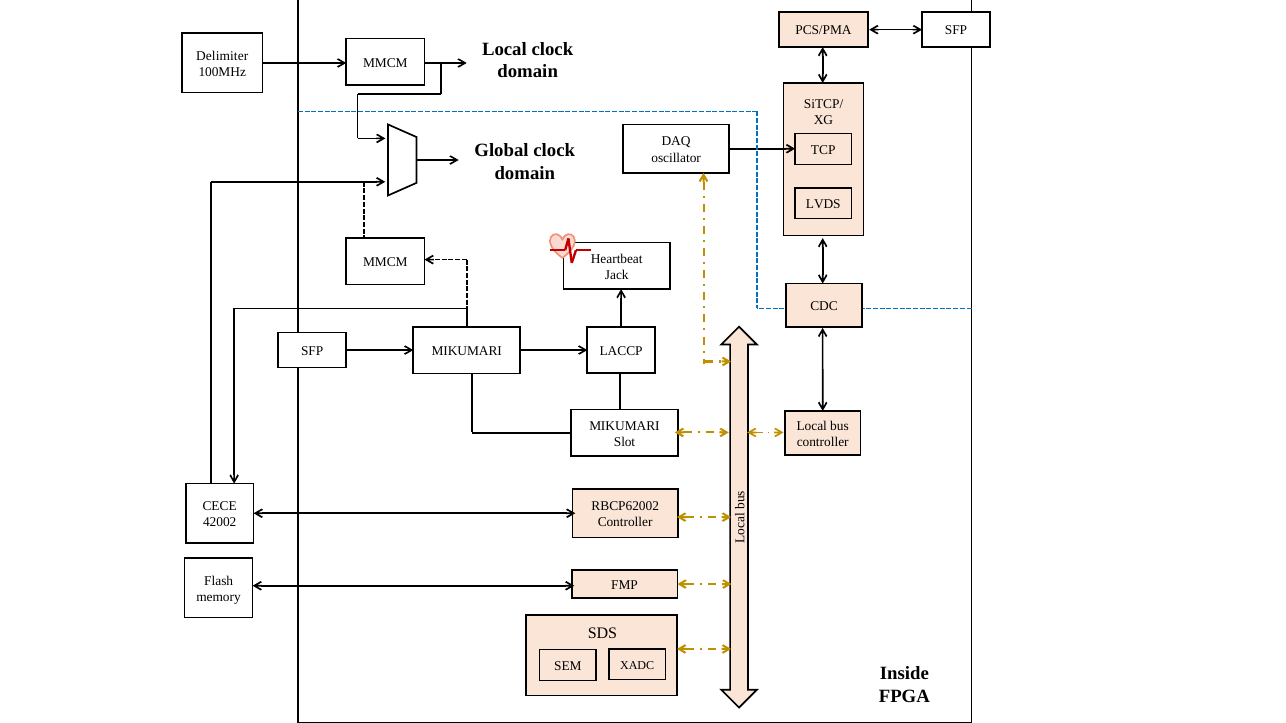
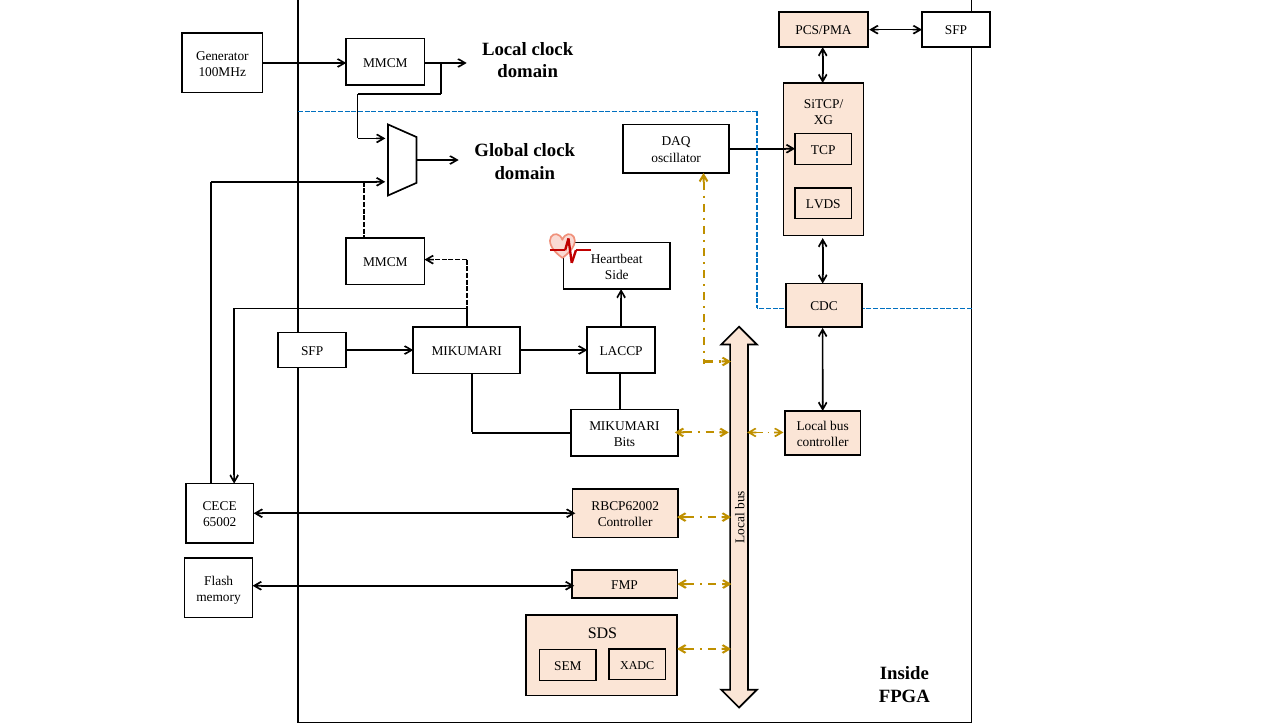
Delimiter: Delimiter -> Generator (222, 56)
Jack: Jack -> Side (617, 275)
Slot: Slot -> Bits (625, 442)
42002: 42002 -> 65002 (220, 523)
